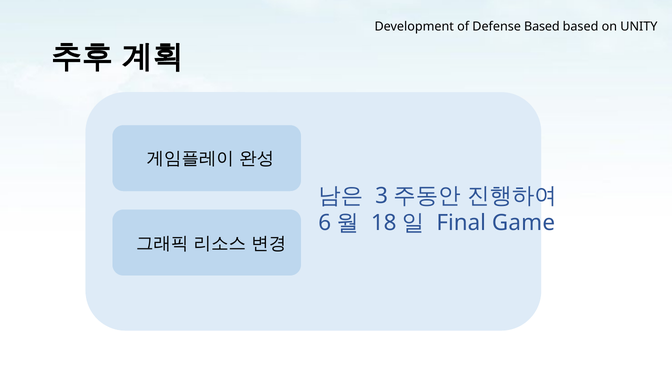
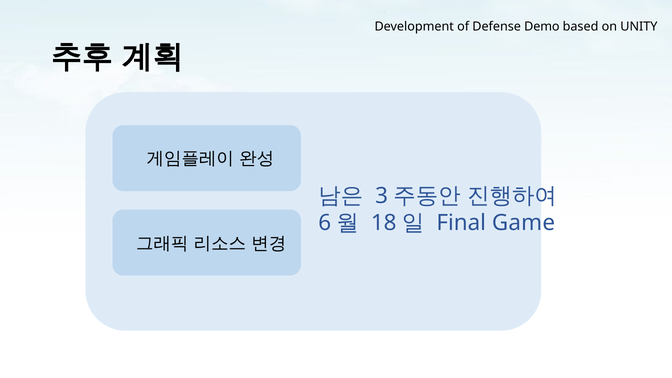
Defense Based: Based -> Demo (542, 27)
